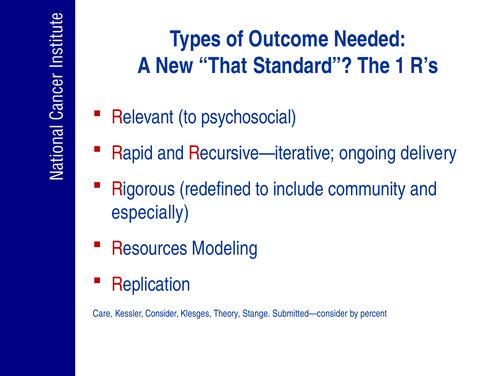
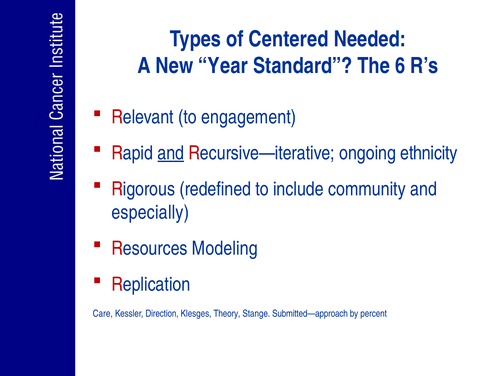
Outcome: Outcome -> Centered (288, 39)
That: That -> Year (223, 66)
1: 1 -> 6 (400, 66)
psychosocial: psychosocial -> engagement (249, 117)
and underline: none -> present (171, 153)
delivery: delivery -> ethnicity (429, 153)
Consider: Consider -> Direction (162, 313)
Submitted—consider: Submitted—consider -> Submitted—approach (310, 313)
